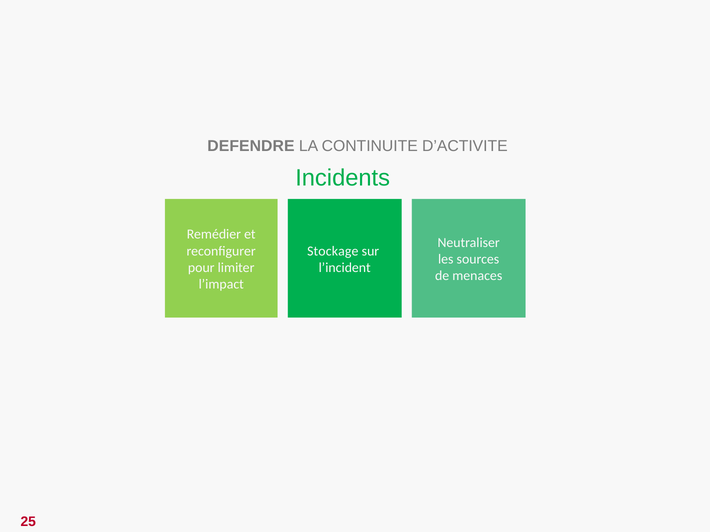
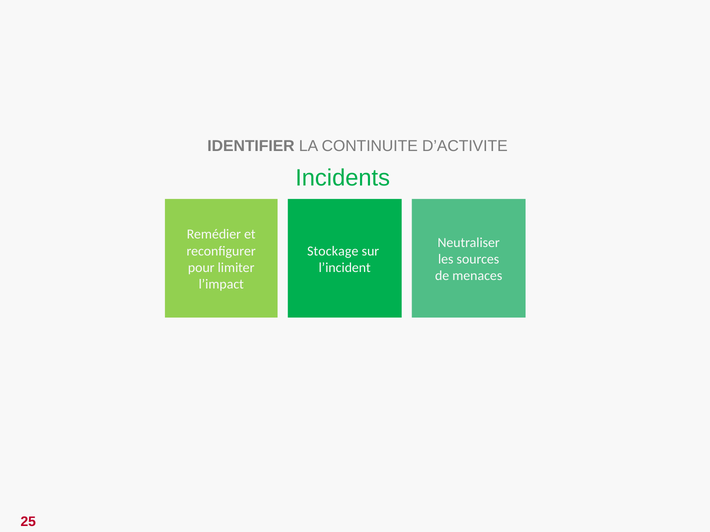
DEFENDRE: DEFENDRE -> IDENTIFIER (251, 146)
